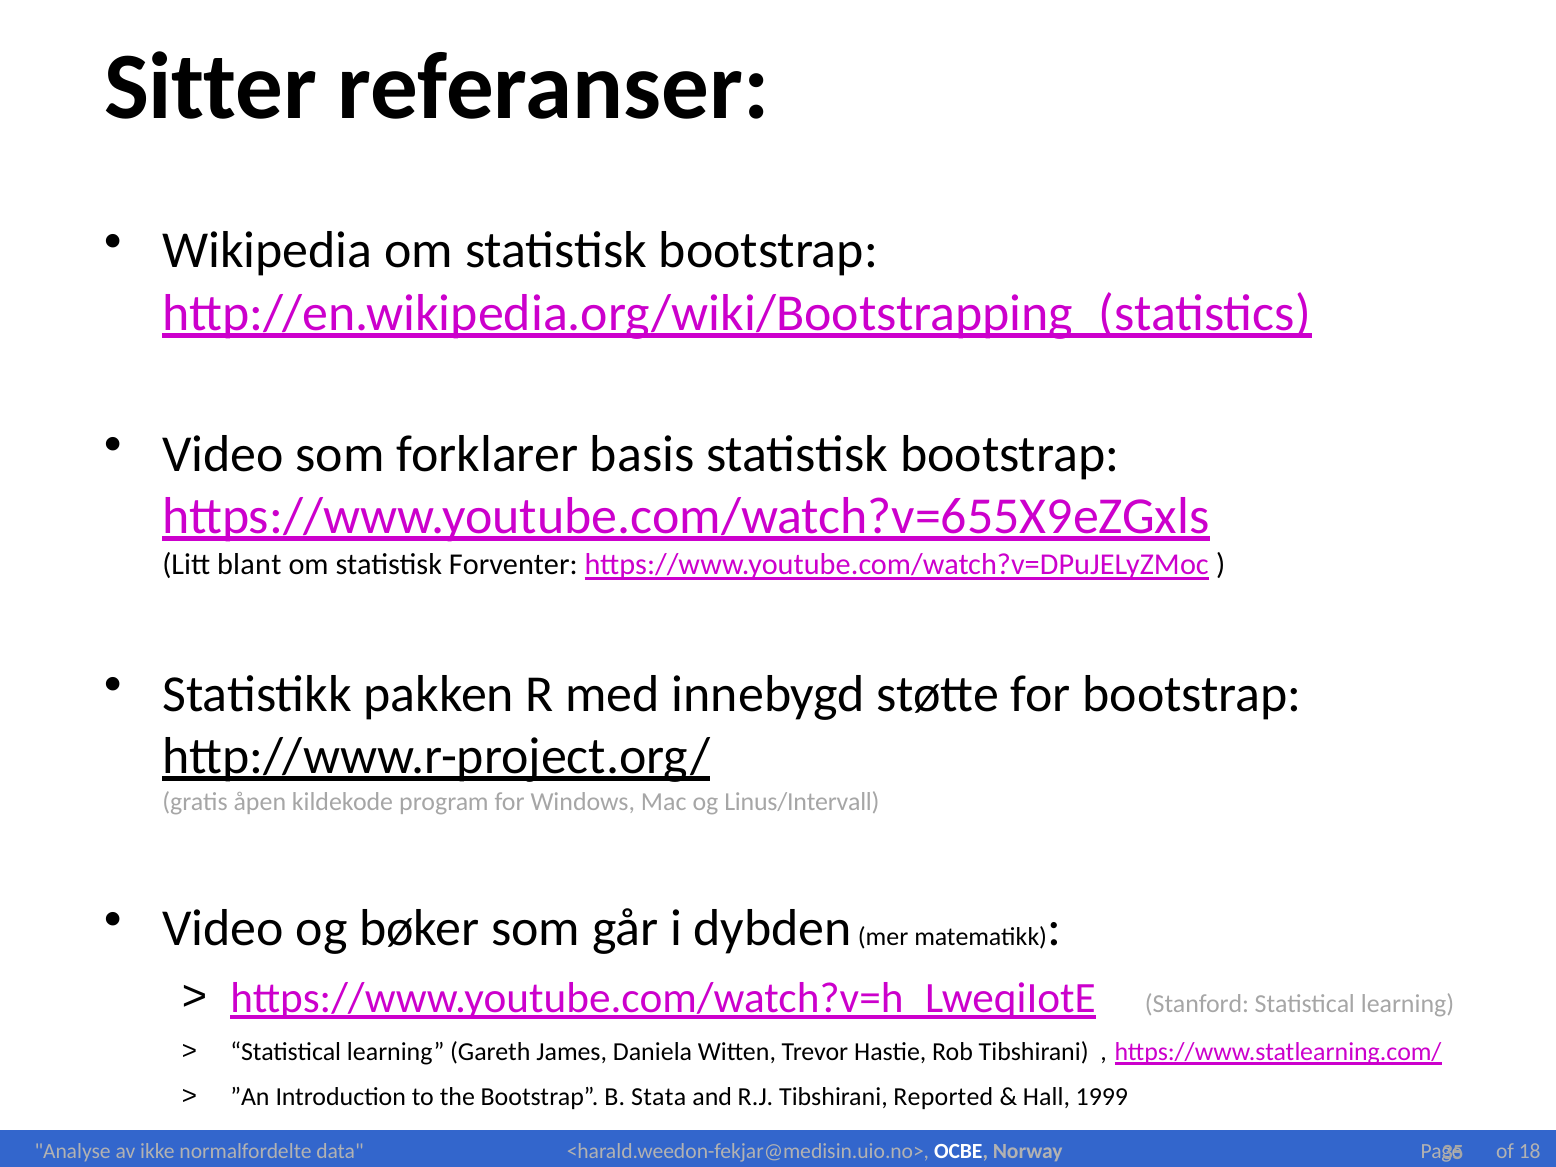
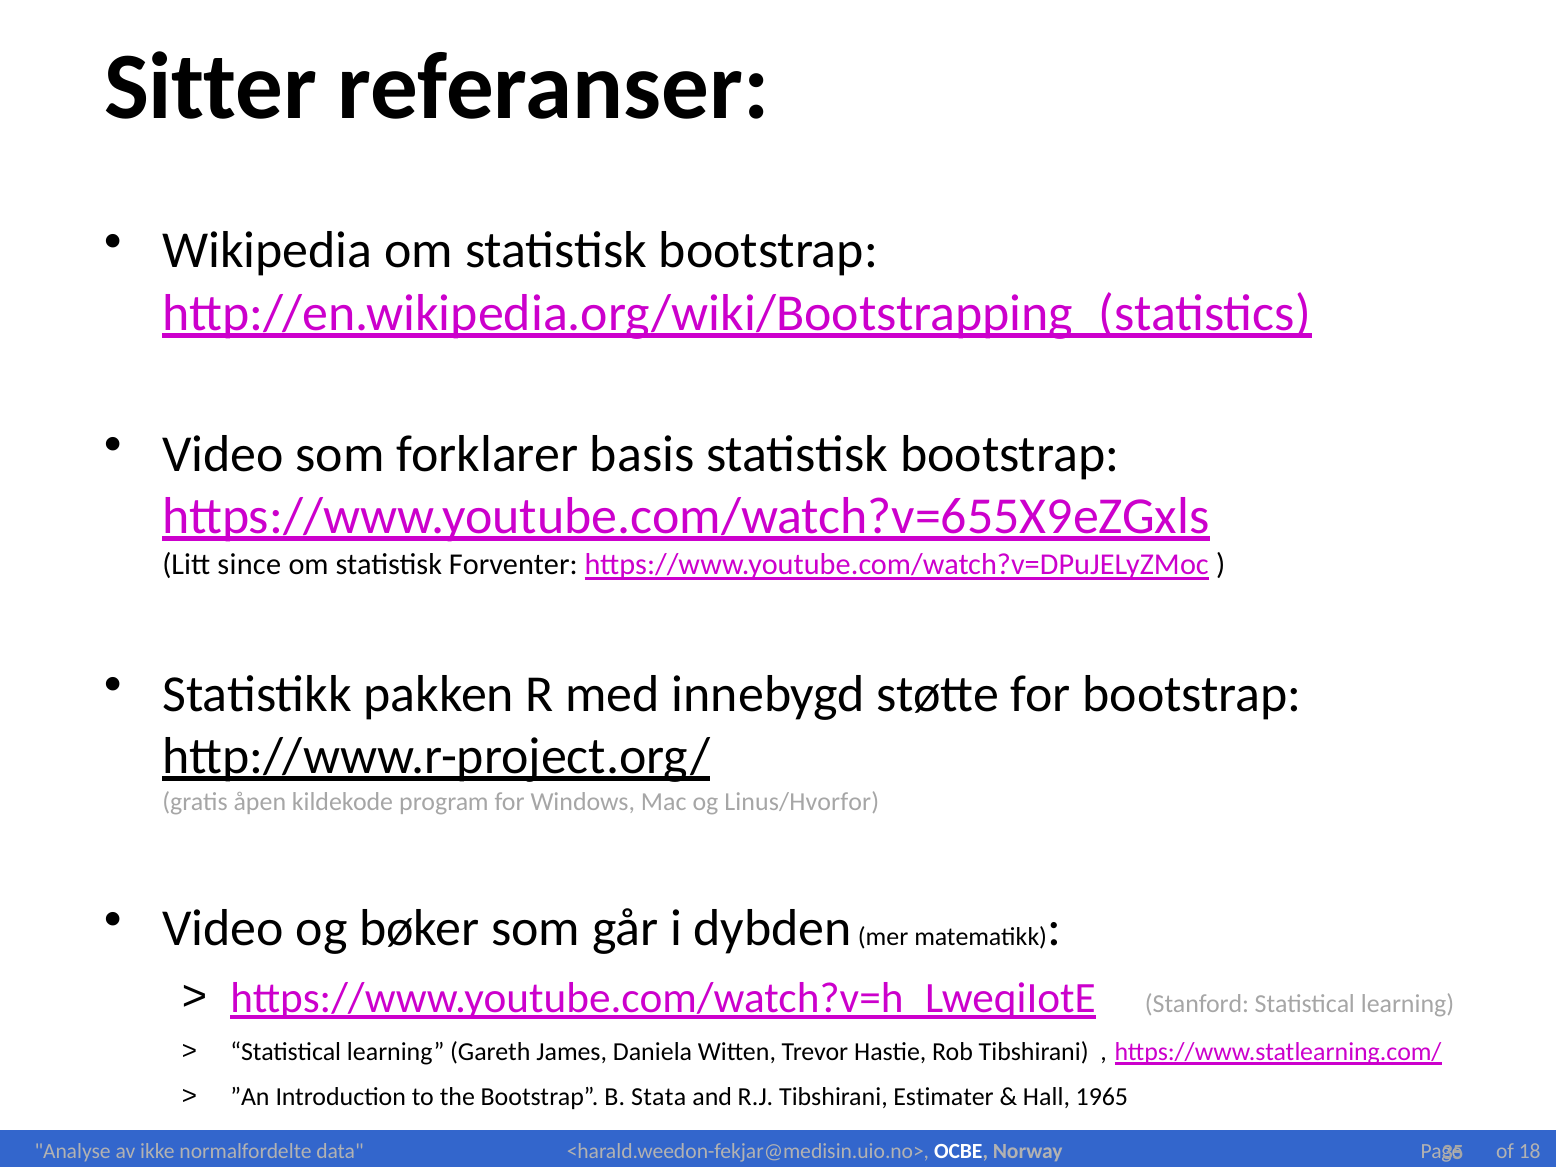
blant: blant -> since (249, 565)
Linus/Intervall: Linus/Intervall -> Linus/Hvorfor (802, 802)
Reported: Reported -> Estimater (944, 1097)
1999: 1999 -> 1965 (1102, 1097)
